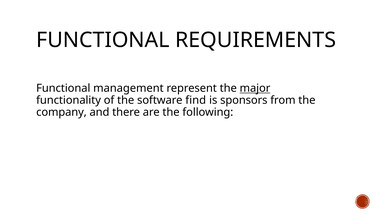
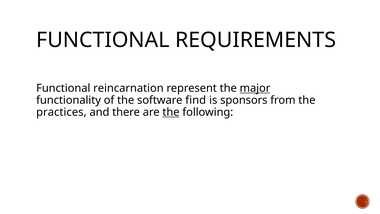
management: management -> reincarnation (128, 88)
company: company -> practices (61, 112)
the underline: none -> present (171, 112)
